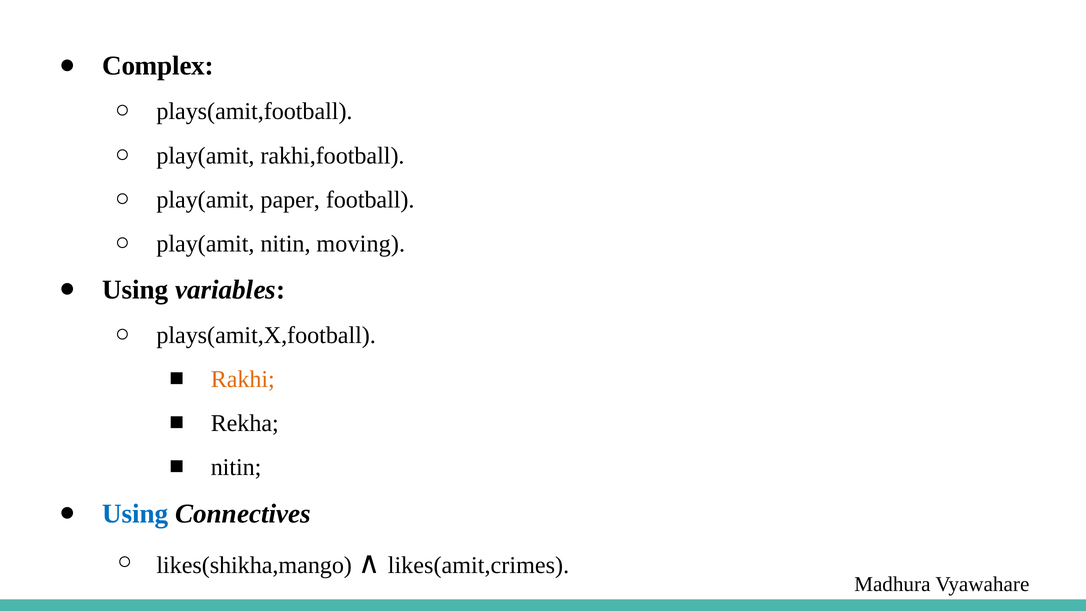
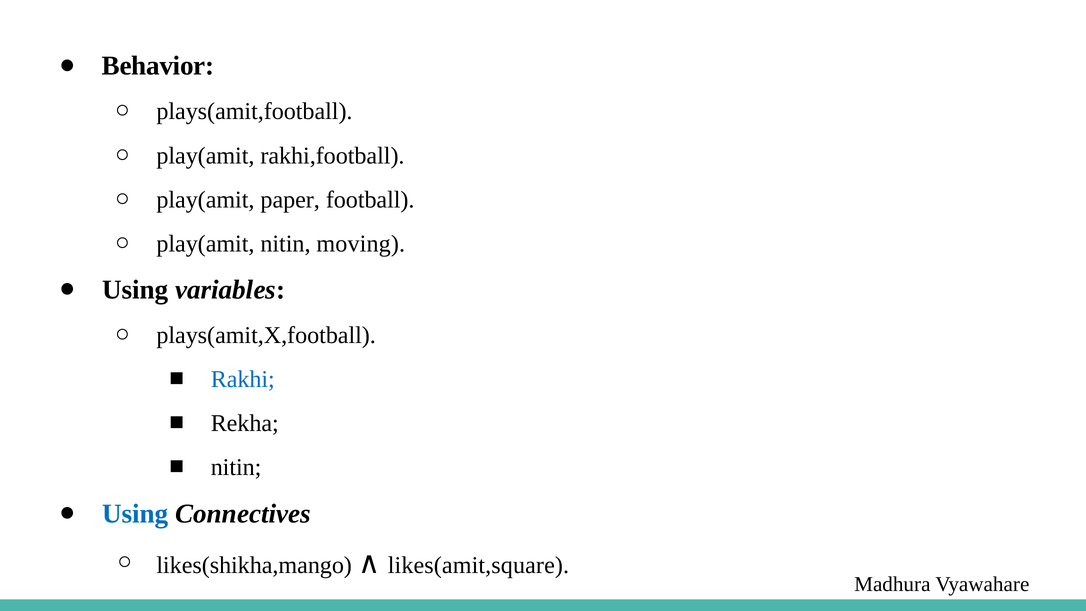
Complex: Complex -> Behavior (158, 66)
Rakhi colour: orange -> blue (243, 379)
likes(amit,crimes: likes(amit,crimes -> likes(amit,square (478, 565)
